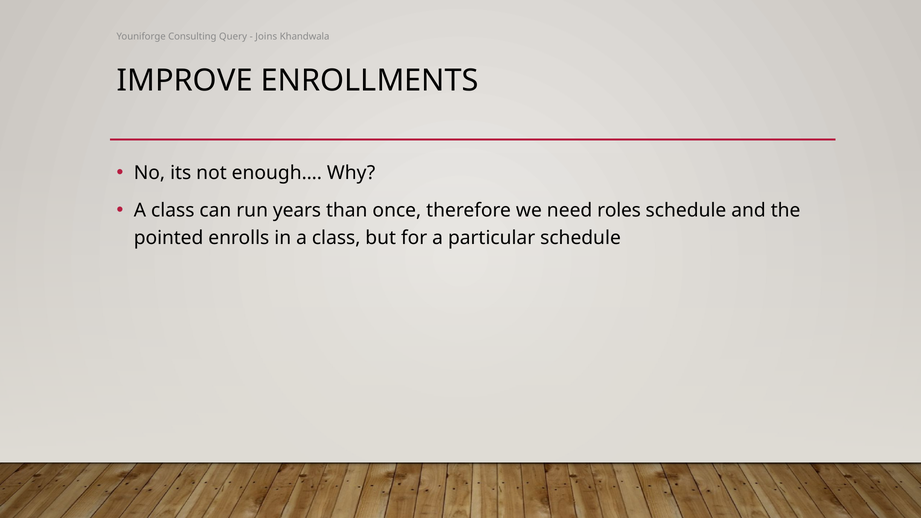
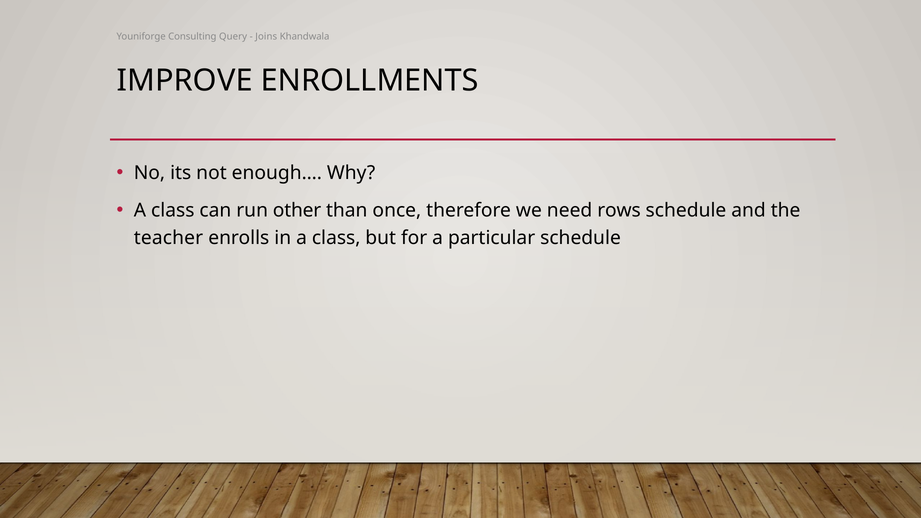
years: years -> other (297, 210)
roles: roles -> rows (619, 210)
pointed: pointed -> teacher (168, 238)
